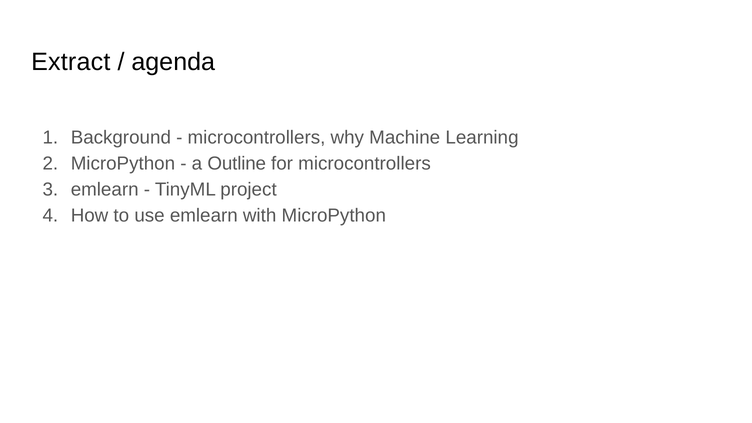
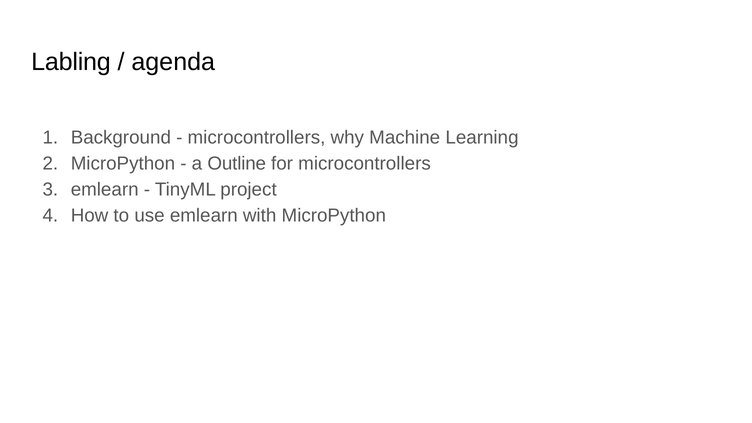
Extract: Extract -> Labling (71, 62)
